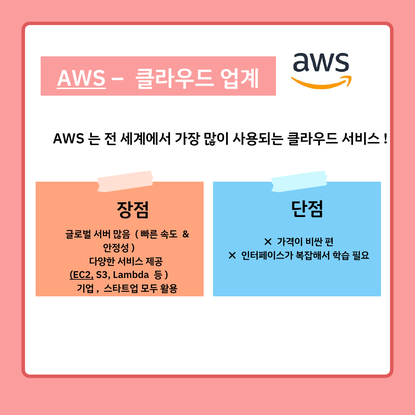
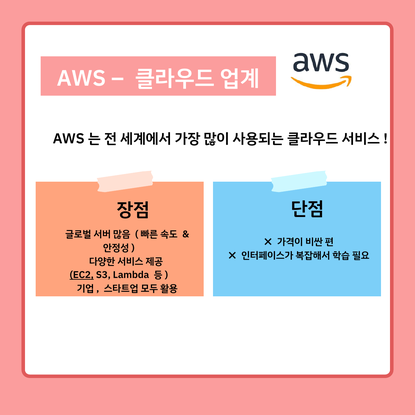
AWS underline: present -> none (81, 79)
